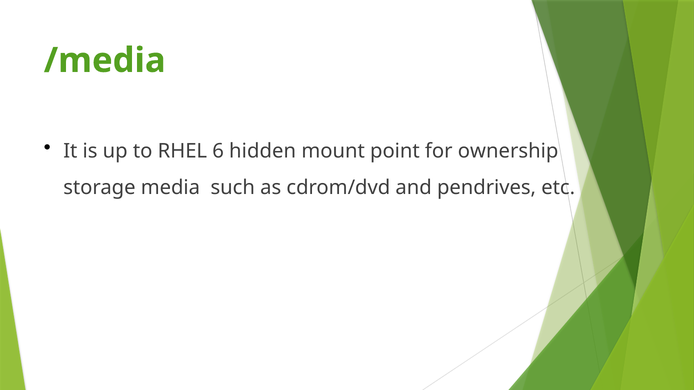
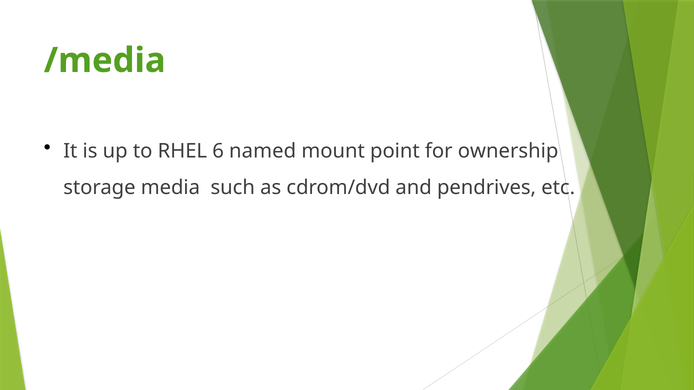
hidden: hidden -> named (263, 151)
